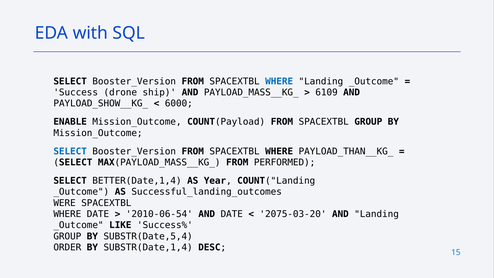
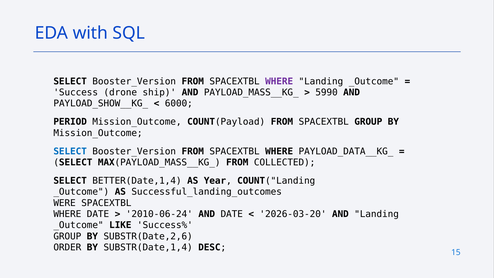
WHERE colour: blue -> purple (279, 81)
6109: 6109 -> 5990 (327, 92)
ENABLE: ENABLE -> PERIOD (70, 122)
PAYLOAD_THAN__KG_: PAYLOAD_THAN__KG_ -> PAYLOAD_DATA__KG_ (346, 151)
PERFORMED: PERFORMED -> COLLECTED (285, 162)
2010-06-54: 2010-06-54 -> 2010-06-24 (159, 214)
2075-03-20: 2075-03-20 -> 2026-03-20 (293, 214)
SUBSTR(Date,5,4: SUBSTR(Date,5,4 -> SUBSTR(Date,2,6 (148, 236)
